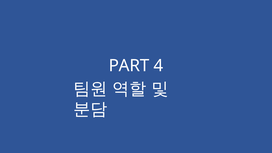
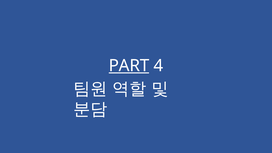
PART underline: none -> present (129, 66)
